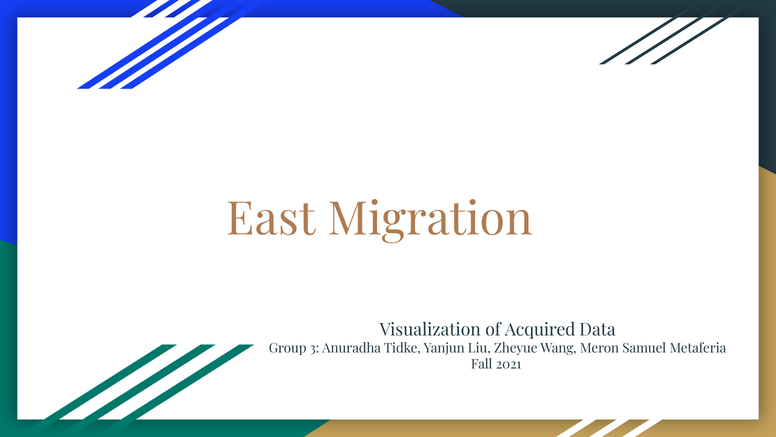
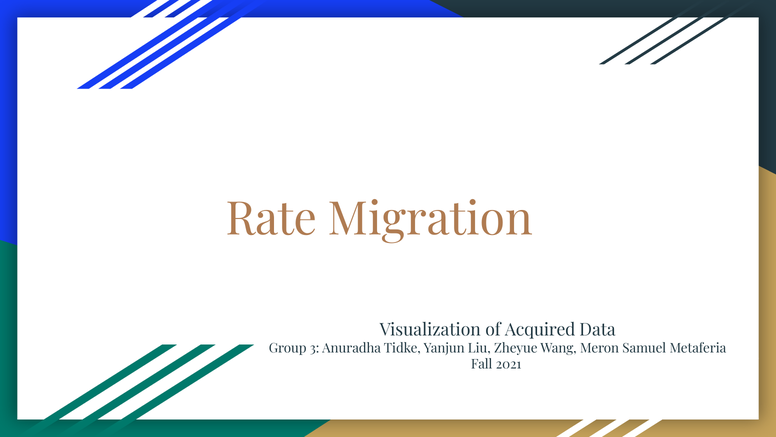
East: East -> Rate (271, 219)
